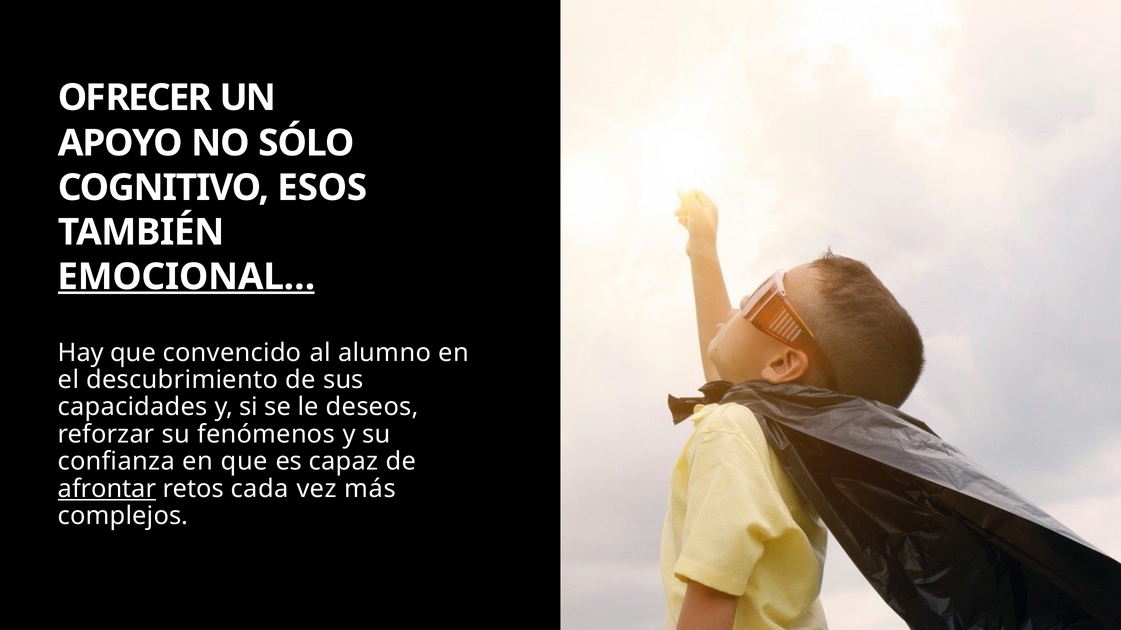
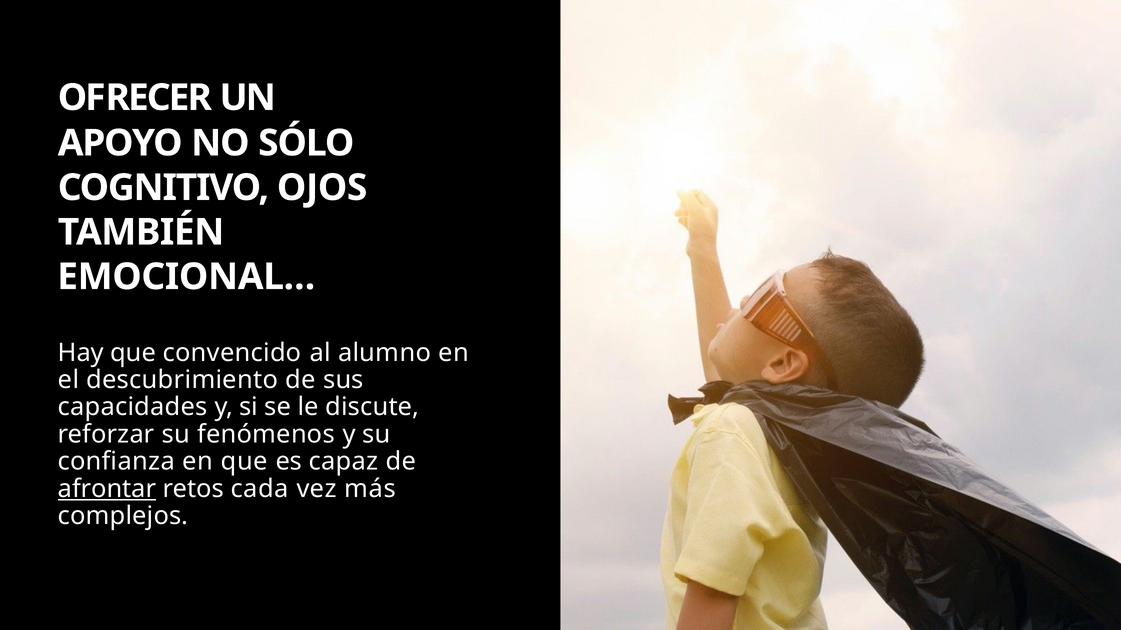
ESOS: ESOS -> OJOS (322, 188)
EMOCIONAL… underline: present -> none (186, 277)
deseos: deseos -> discute (372, 407)
